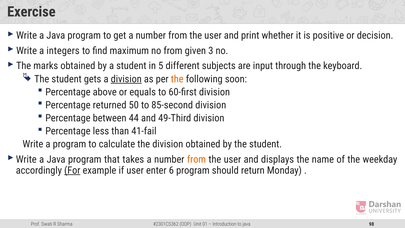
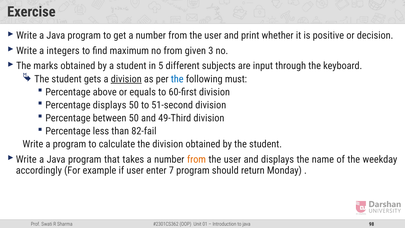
the colour: orange -> blue (177, 79)
soon: soon -> must (236, 79)
Percentage returned: returned -> displays (110, 105)
85-second: 85-second -> 51-second (172, 105)
between 44: 44 -> 50 (134, 118)
41-fail: 41-fail -> 82-fail (144, 131)
For underline: present -> none (72, 170)
6: 6 -> 7 (171, 170)
